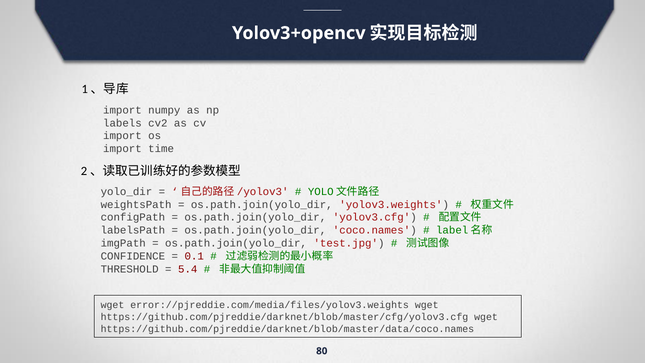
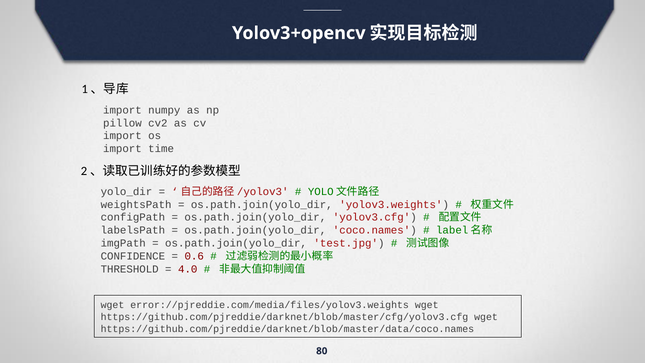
labels: labels -> pillow (122, 123)
0.1: 0.1 -> 0.6 (194, 256)
5.4: 5.4 -> 4.0 (188, 269)
